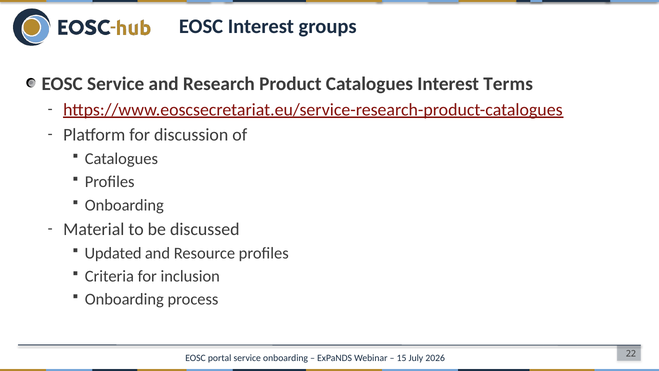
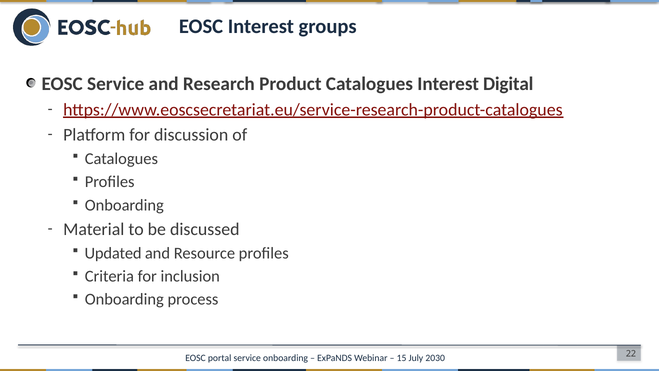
Terms: Terms -> Digital (508, 84)
2026: 2026 -> 2030 (435, 358)
